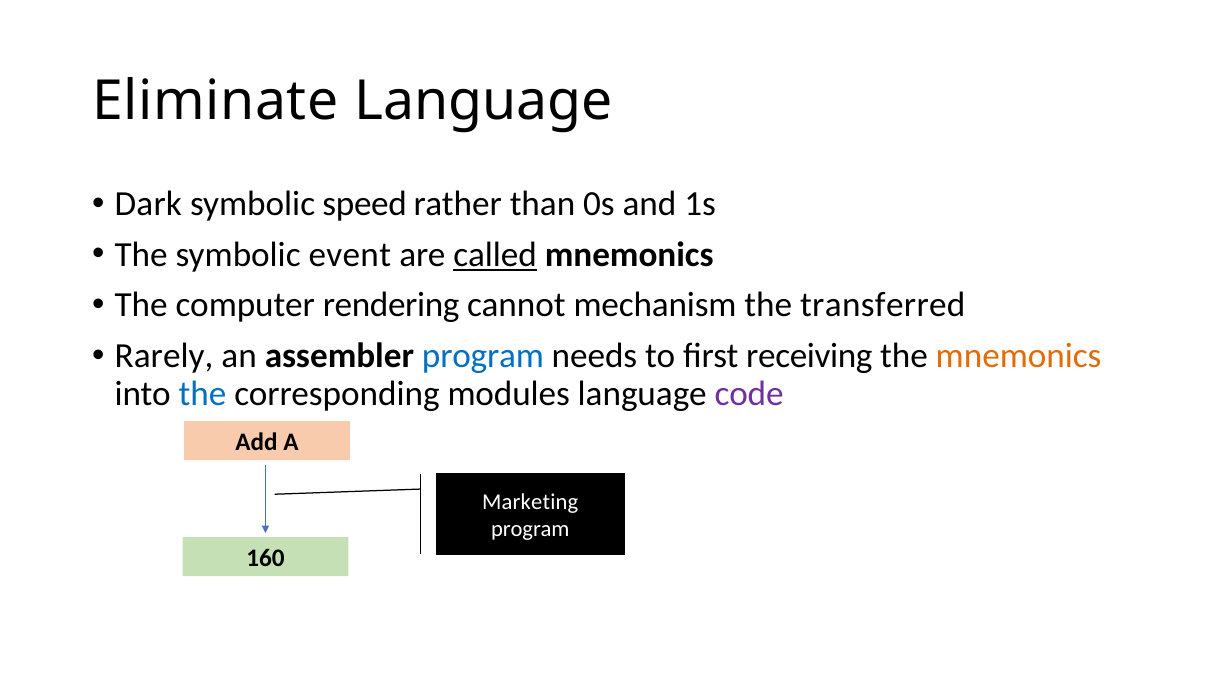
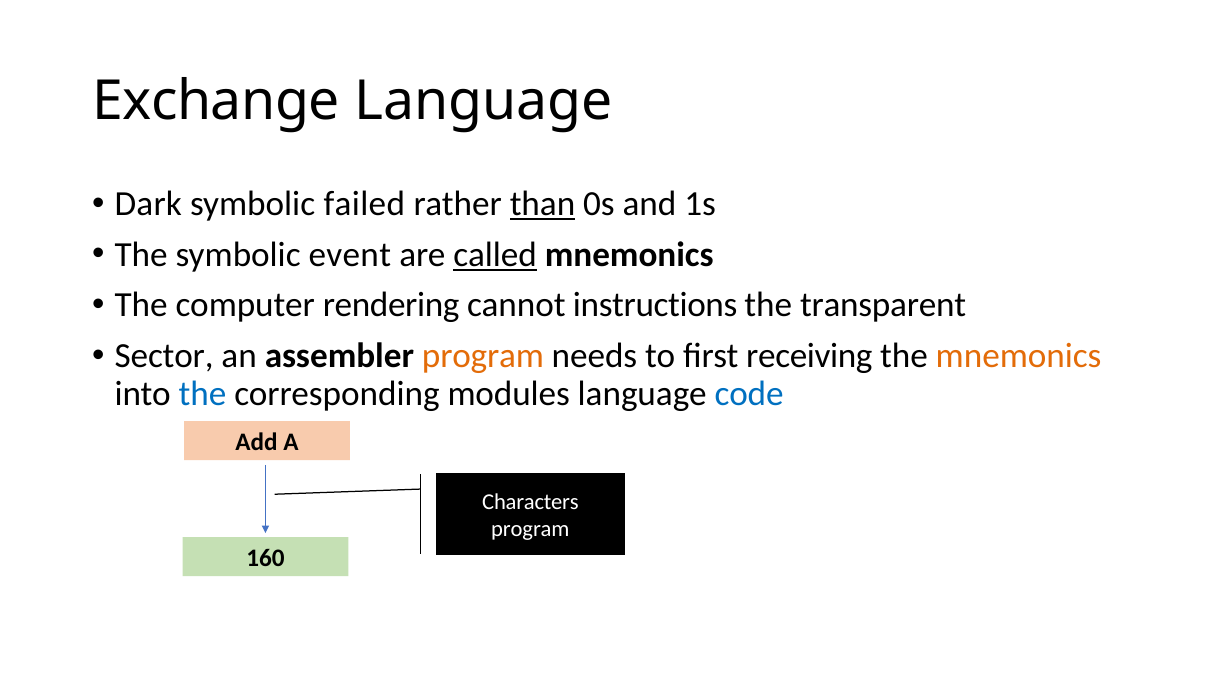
Eliminate: Eliminate -> Exchange (216, 101)
speed: speed -> failed (364, 204)
than underline: none -> present (543, 204)
mechanism: mechanism -> instructions (655, 305)
transferred: transferred -> transparent (883, 305)
Rarely: Rarely -> Sector (164, 356)
program colour: blue -> orange (483, 356)
code colour: purple -> blue (749, 394)
Marketing: Marketing -> Characters (530, 502)
